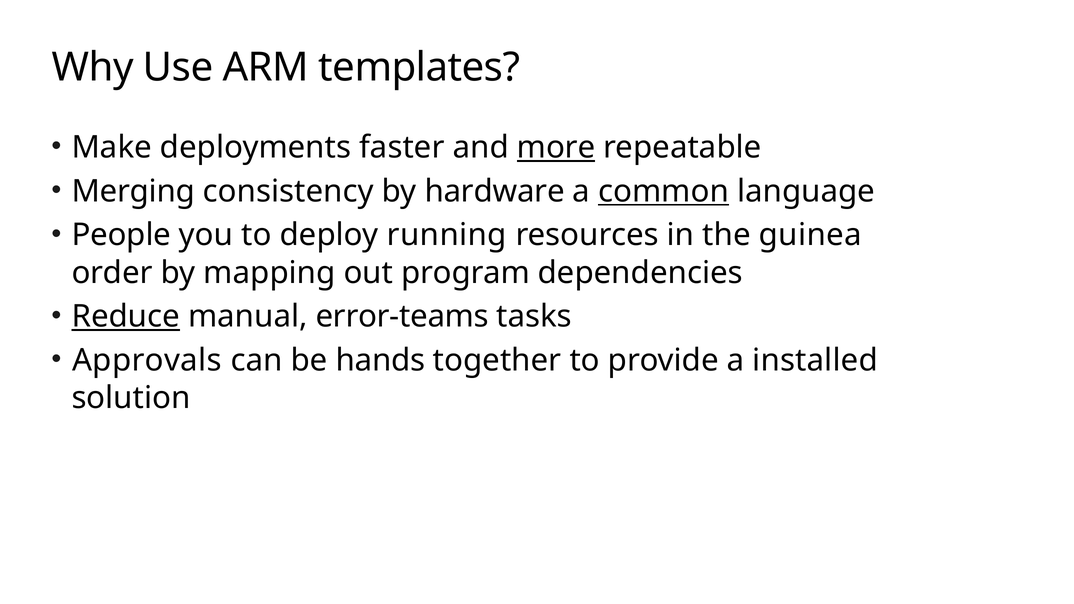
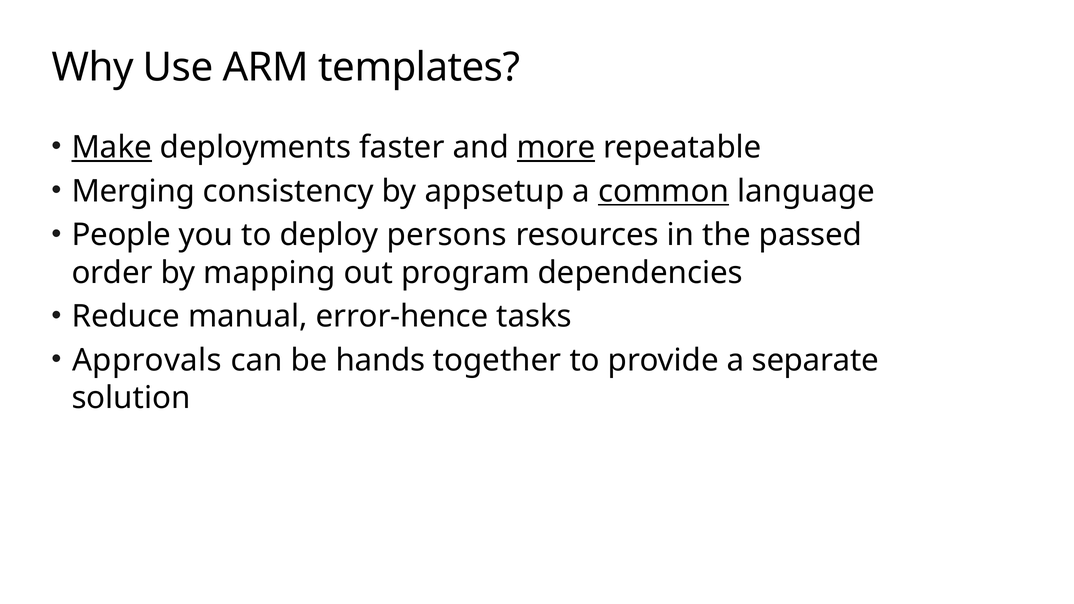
Make underline: none -> present (112, 147)
hardware: hardware -> appsetup (494, 191)
running: running -> persons (447, 235)
guinea: guinea -> passed (811, 235)
Reduce underline: present -> none (126, 317)
error-teams: error-teams -> error-hence (402, 317)
installed: installed -> separate (815, 360)
